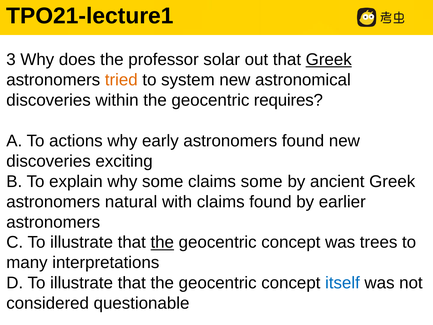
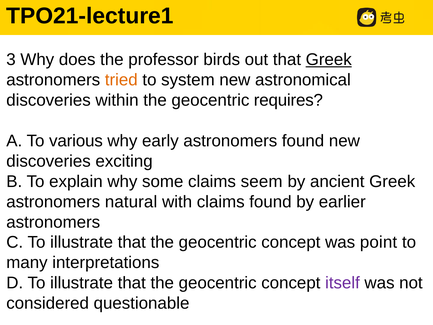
solar: solar -> birds (222, 60)
actions: actions -> various (76, 141)
claims some: some -> seem (262, 181)
the underline: present -> none (162, 242)
trees: trees -> point (379, 242)
itself colour: blue -> purple (342, 283)
